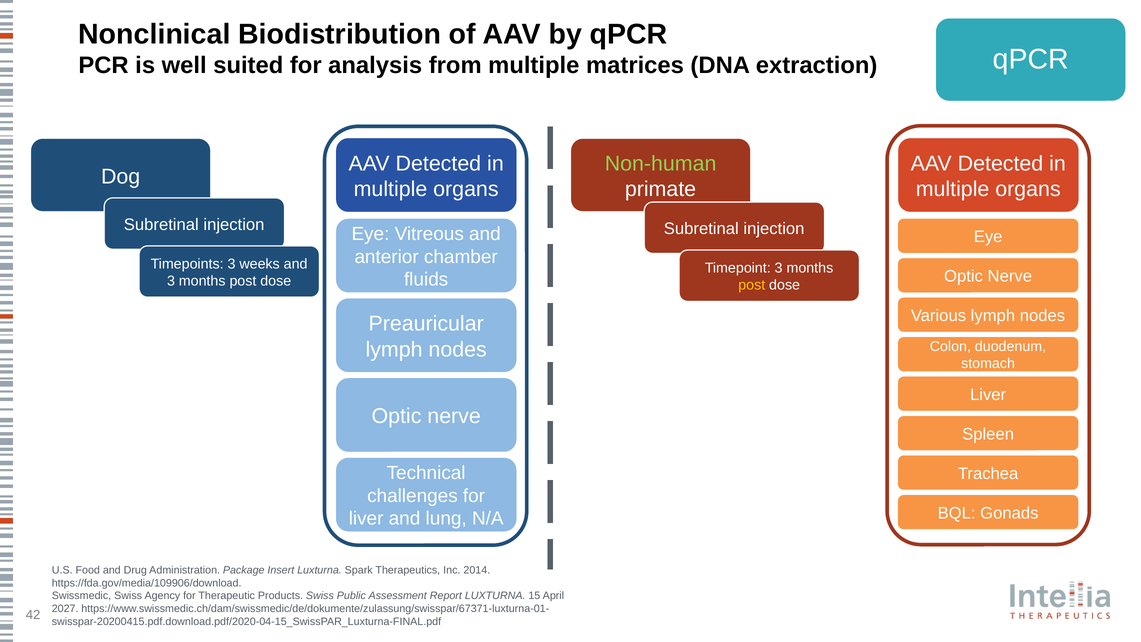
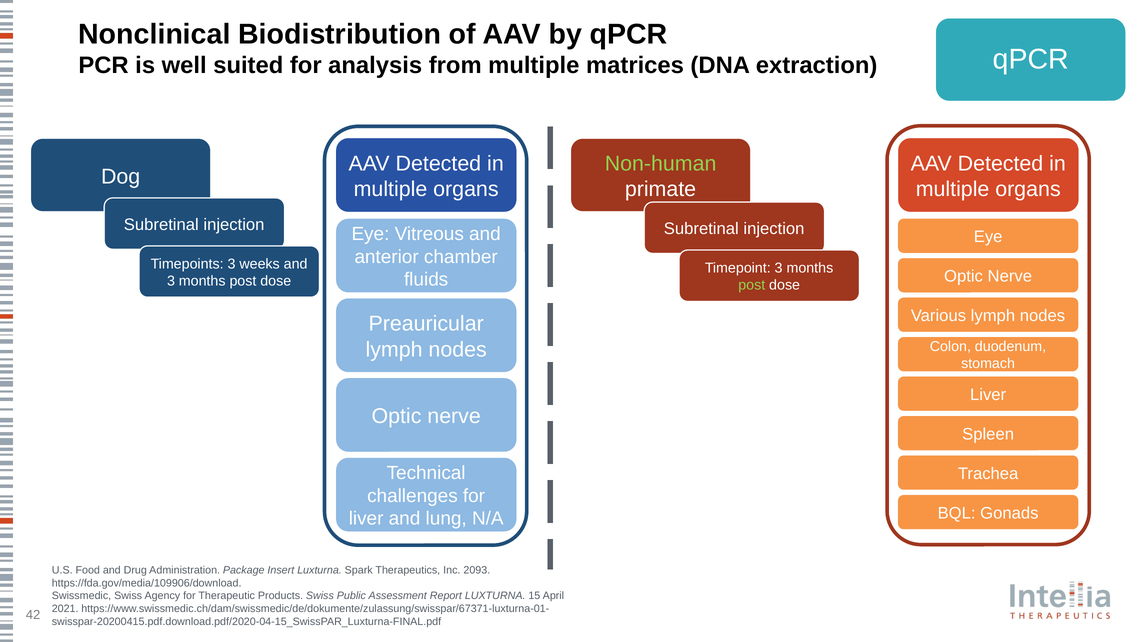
post colour: yellow -> light green (752, 285)
2014: 2014 -> 2093 (477, 570)
2027: 2027 -> 2021 (65, 609)
